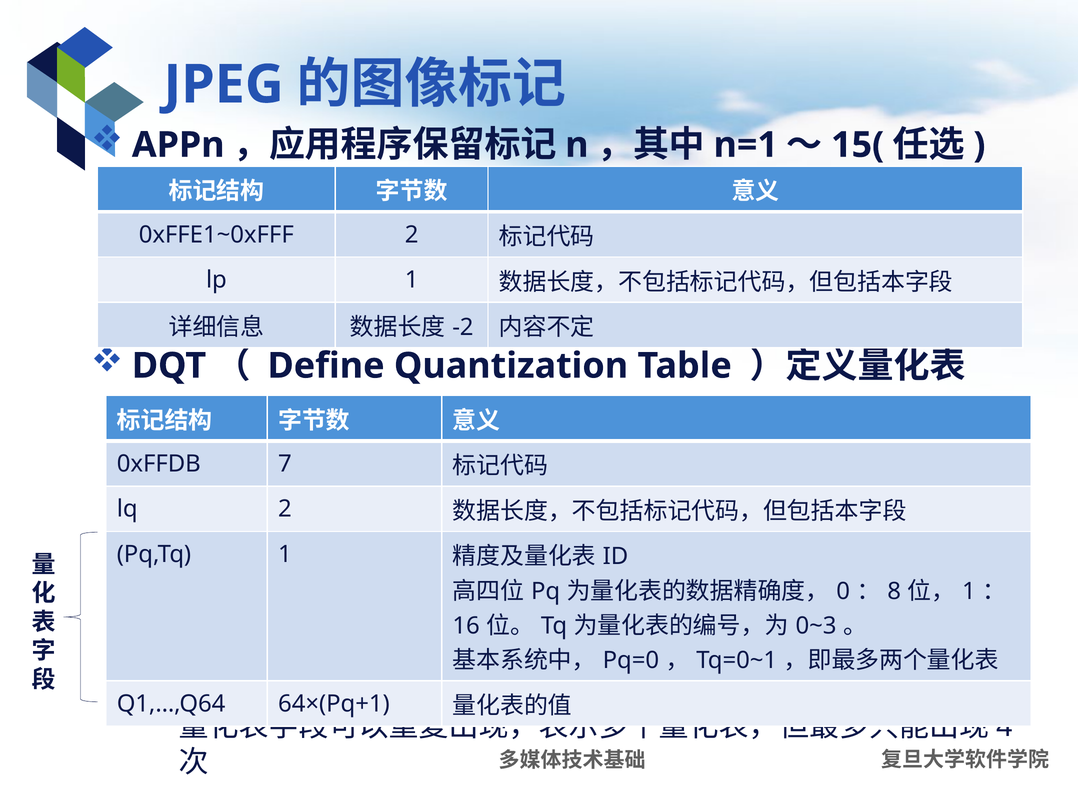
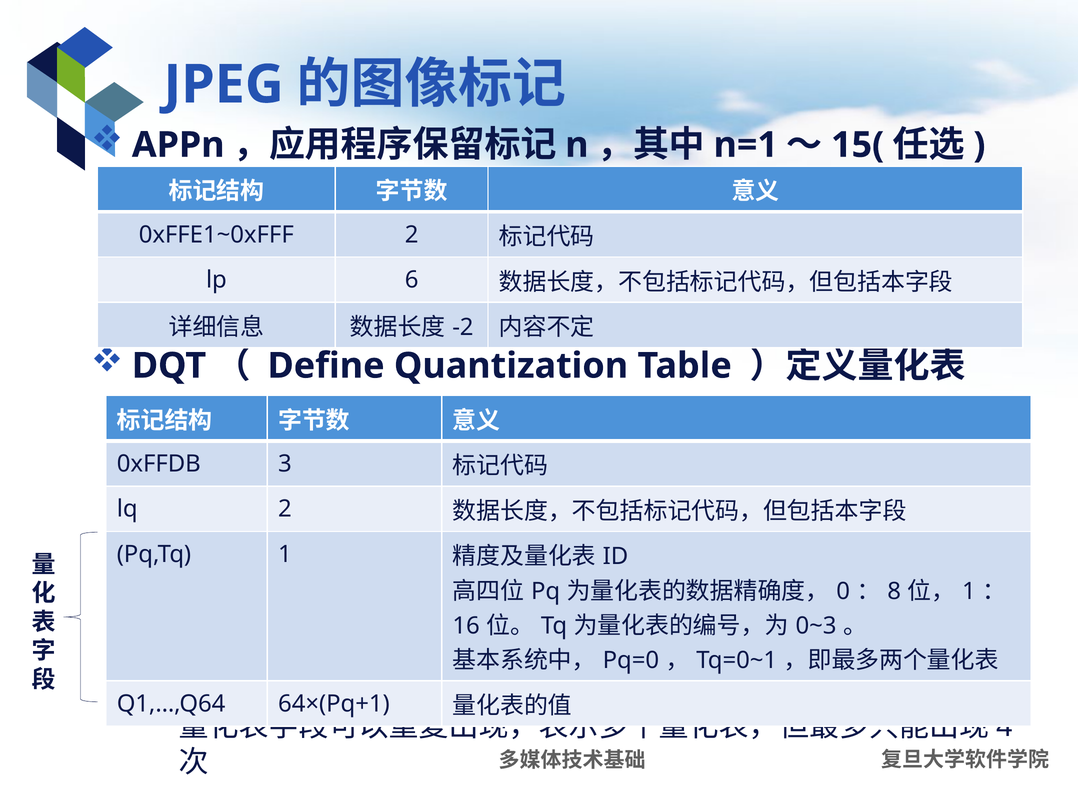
lp 1: 1 -> 6 (412, 280)
7: 7 -> 3 (285, 464)
